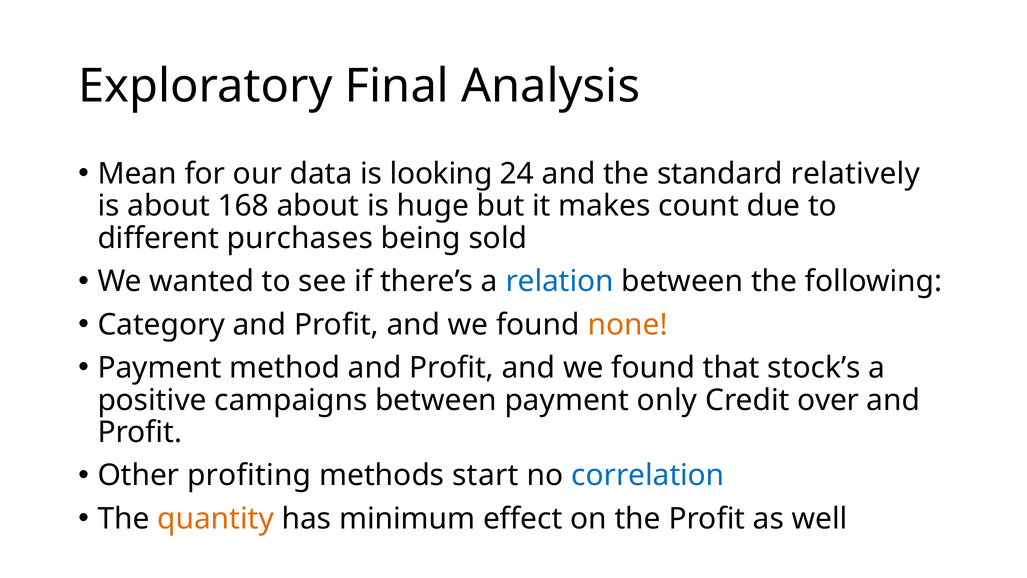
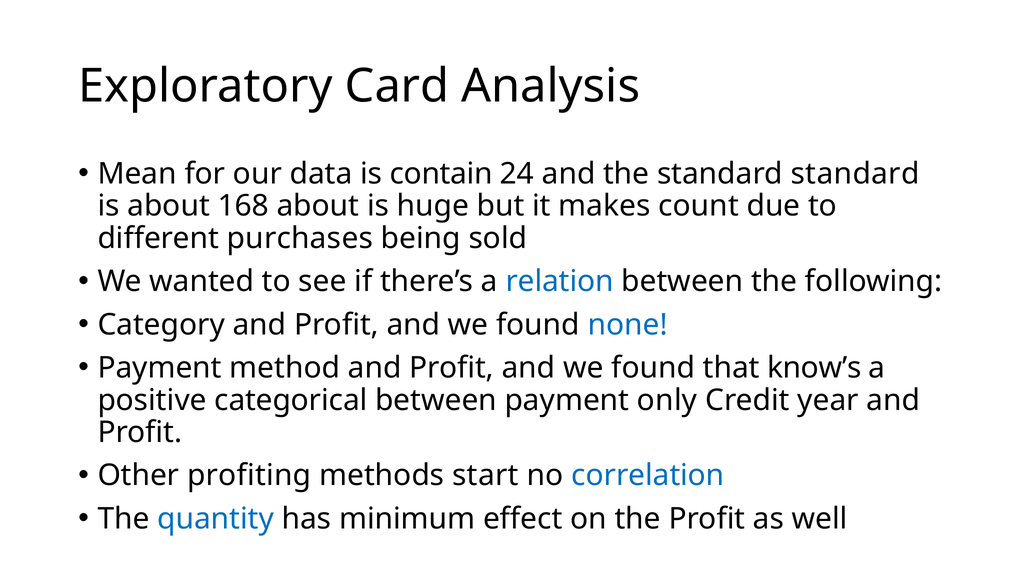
Final: Final -> Card (397, 86)
looking: looking -> contain (441, 174)
standard relatively: relatively -> standard (855, 174)
none colour: orange -> blue (628, 324)
stock’s: stock’s -> know’s (814, 368)
campaigns: campaigns -> categorical (291, 400)
over: over -> year (828, 400)
quantity colour: orange -> blue (216, 518)
